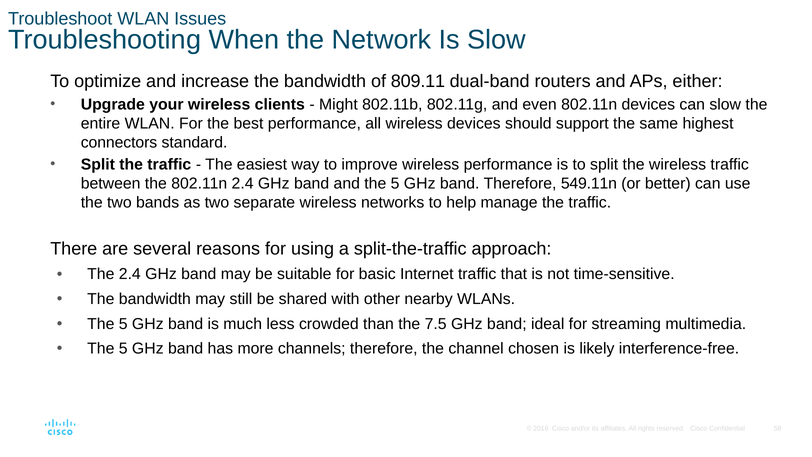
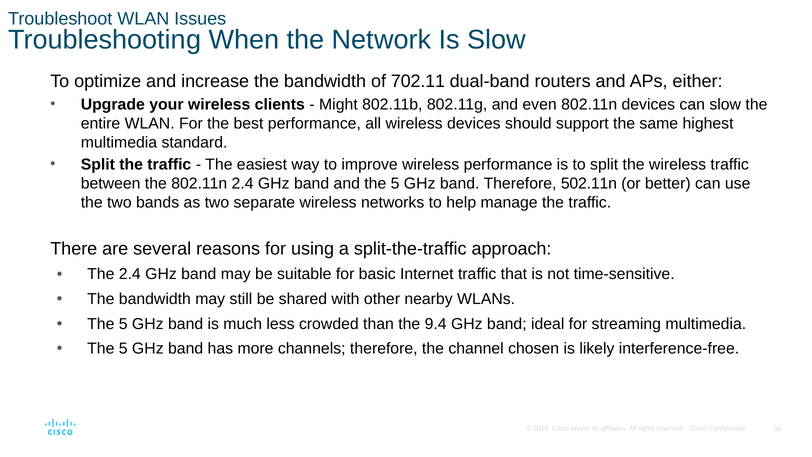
809.11: 809.11 -> 702.11 (418, 81)
connectors: connectors -> multimedia (119, 142)
549.11n: 549.11n -> 502.11n (589, 183)
7.5: 7.5 -> 9.4 (436, 324)
